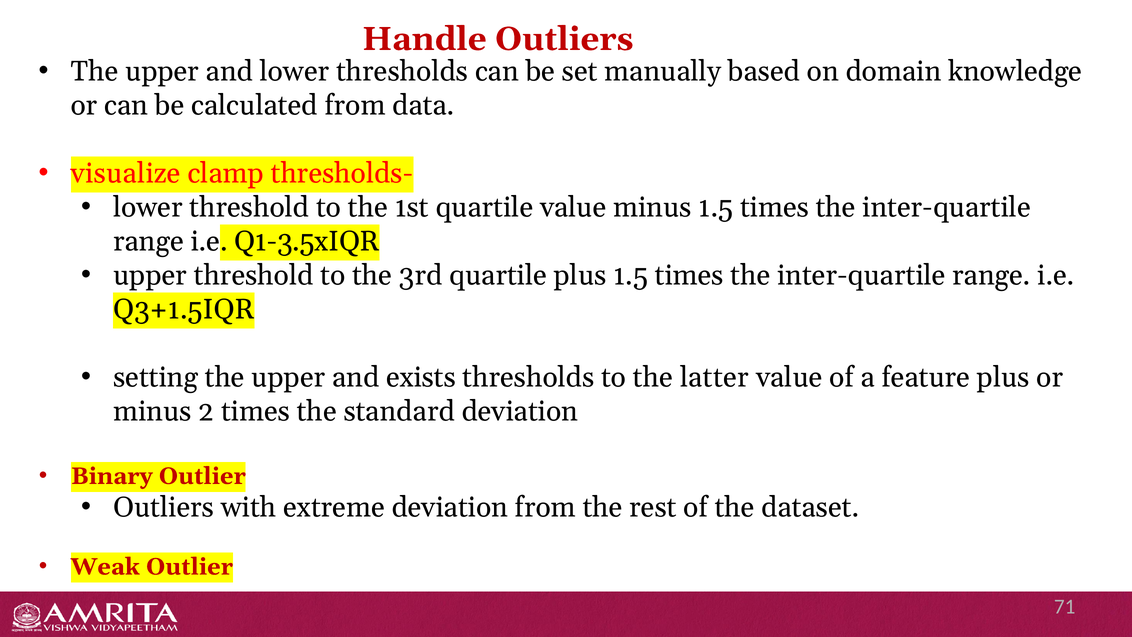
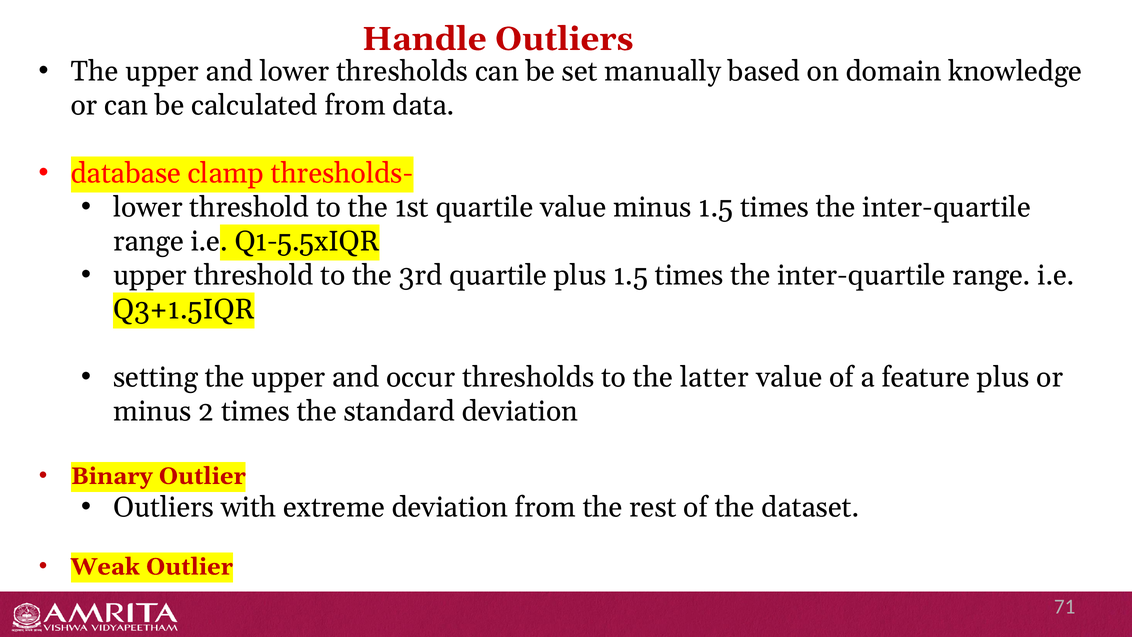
visualize: visualize -> database (126, 173)
Q1-3.5xIQR: Q1-3.5xIQR -> Q1-5.5xIQR (307, 241)
exists: exists -> occur (421, 377)
